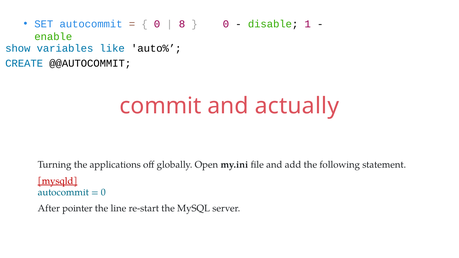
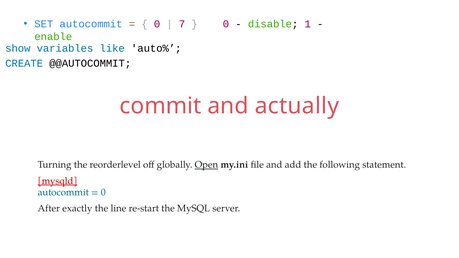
8: 8 -> 7 (182, 24)
applications: applications -> reorderlevel (115, 165)
Open underline: none -> present (206, 165)
pointer: pointer -> exactly (77, 209)
